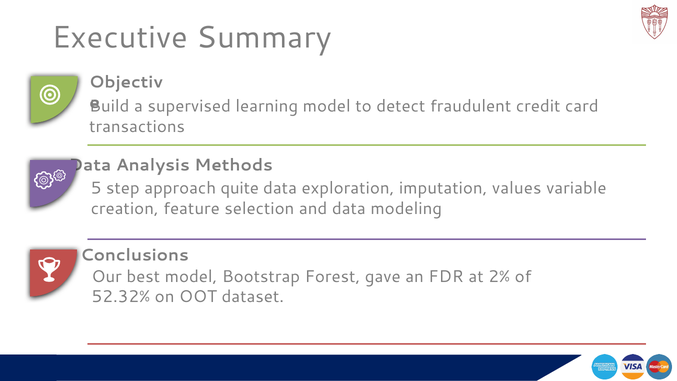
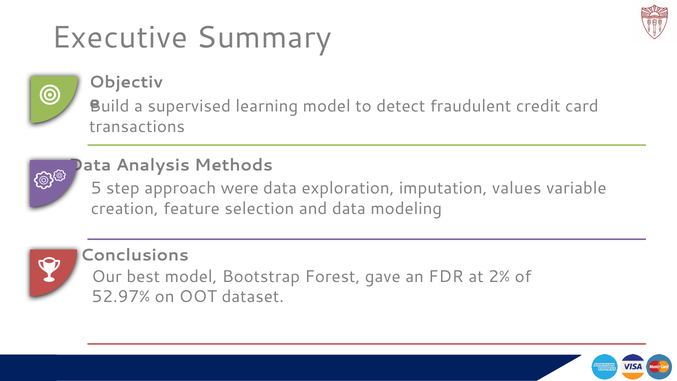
quite: quite -> were (240, 188)
52.32%: 52.32% -> 52.97% (121, 297)
